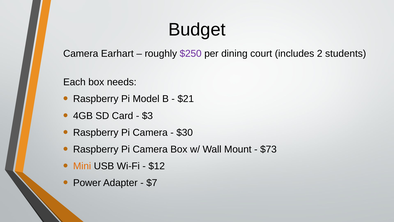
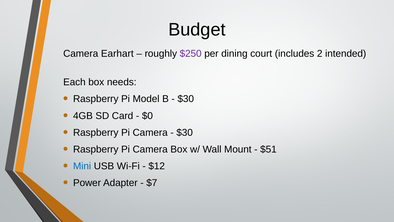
students: students -> intended (346, 53)
$21: $21 -> $30 (186, 99)
$3: $3 -> $0 (147, 116)
$73: $73 -> $51 (268, 149)
Mini colour: orange -> blue (82, 166)
